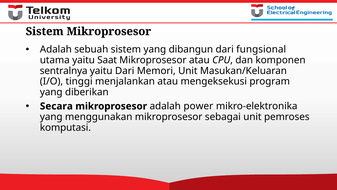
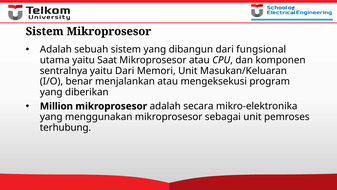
tinggi: tinggi -> benar (79, 81)
Secara: Secara -> Million (56, 106)
power: power -> secara (198, 106)
komputasi: komputasi -> terhubung (65, 127)
